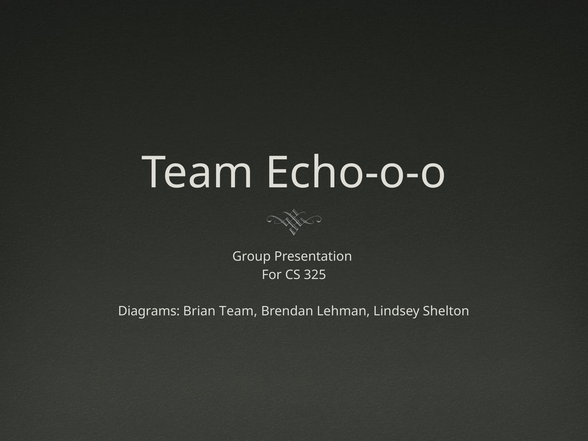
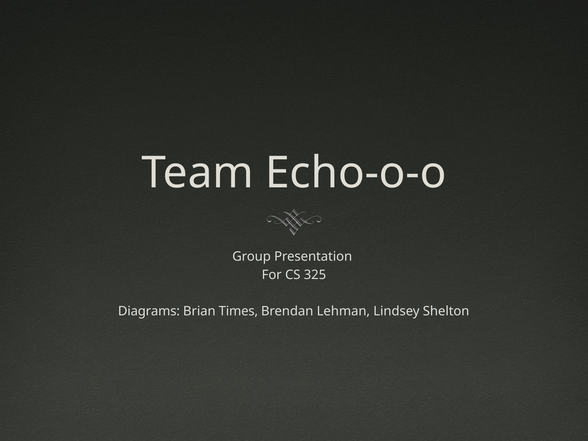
Brian Team: Team -> Times (238, 311)
